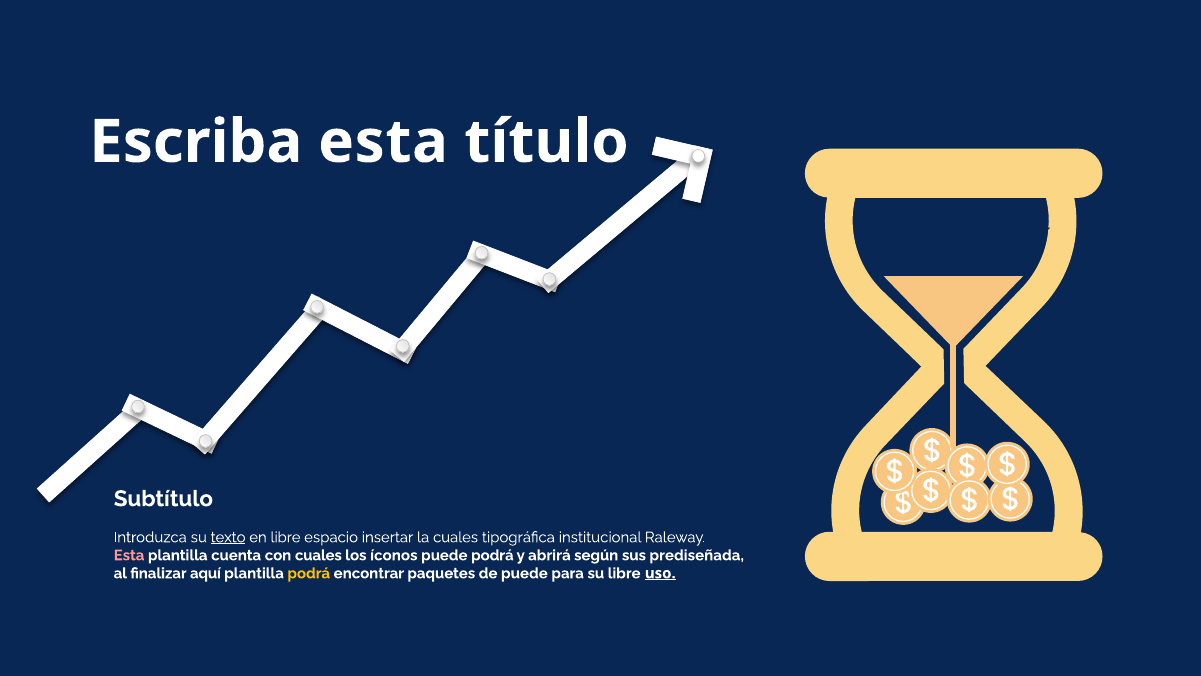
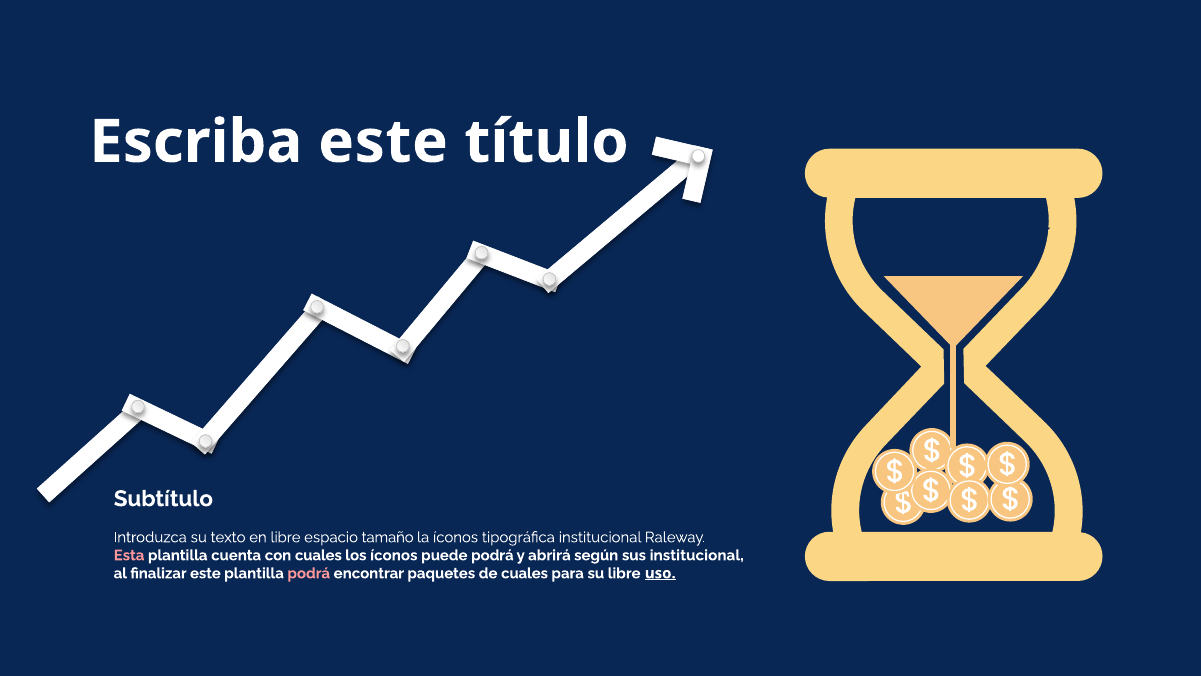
Escriba esta: esta -> este (383, 142)
texto underline: present -> none (228, 537)
insertar: insertar -> tamaño (388, 537)
la cuales: cuales -> íconos (456, 537)
sus prediseñada: prediseñada -> institucional (697, 555)
finalizar aquí: aquí -> este (205, 573)
podrá colour: yellow -> pink (309, 573)
de puede: puede -> cuales (525, 573)
